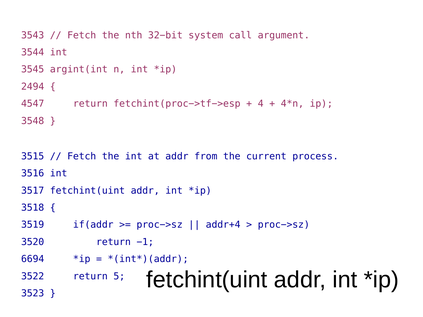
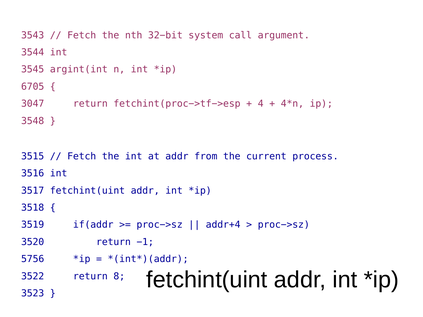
2494: 2494 -> 6705 (33, 87)
4547: 4547 -> 3047 (33, 104)
6694: 6694 -> 5756 (33, 259)
5: 5 -> 8 (119, 276)
